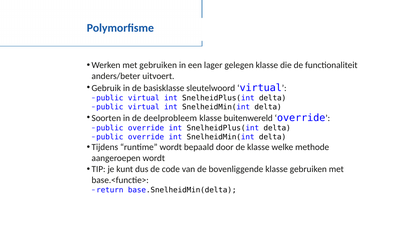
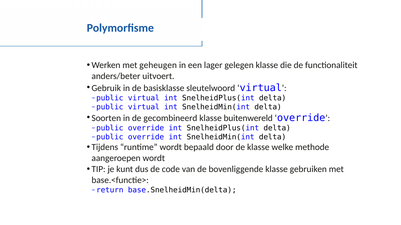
met gebruiken: gebruiken -> geheugen (158, 65)
deelprobleem: deelprobleem -> gecombineerd (170, 118)
